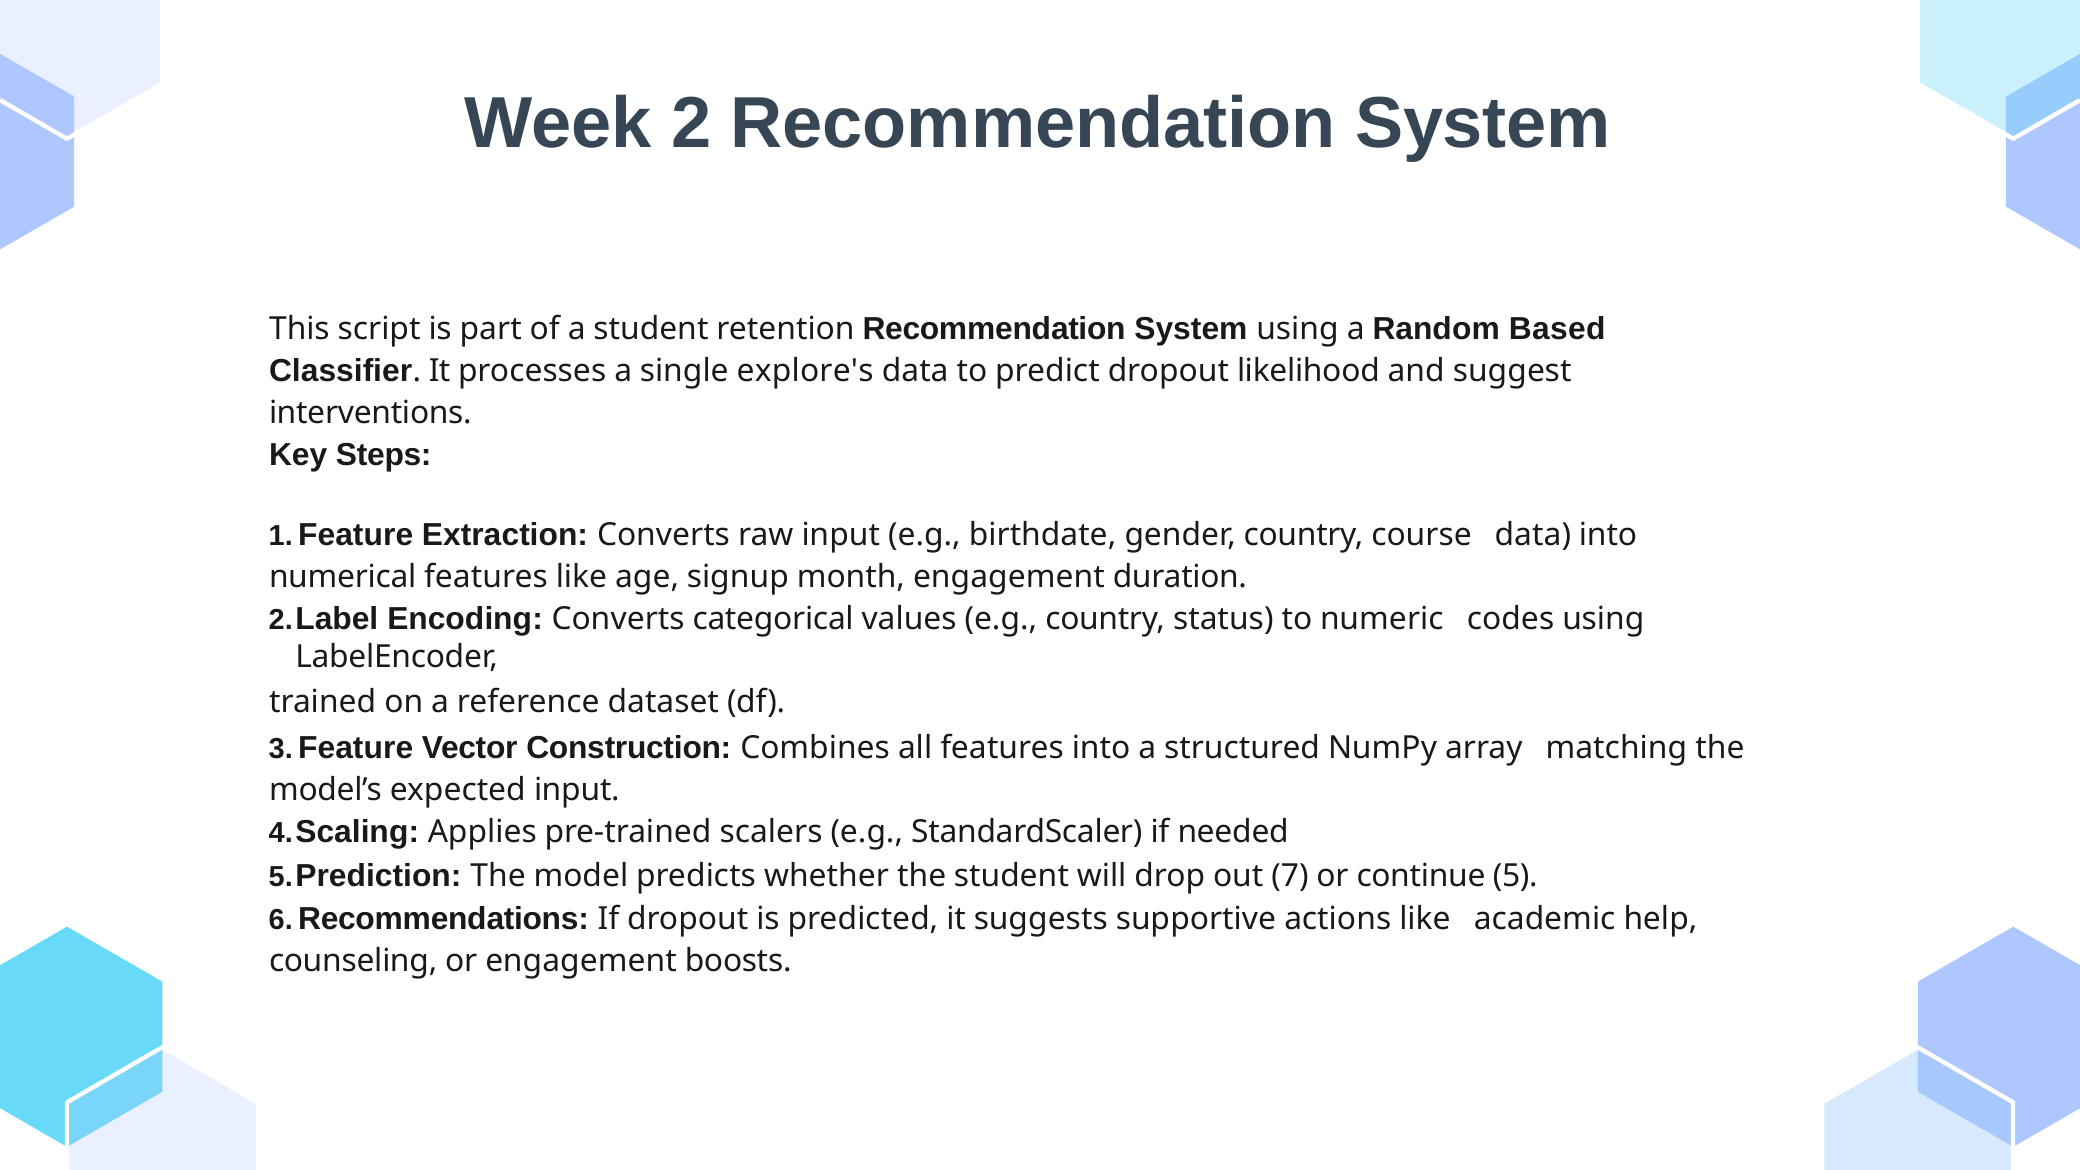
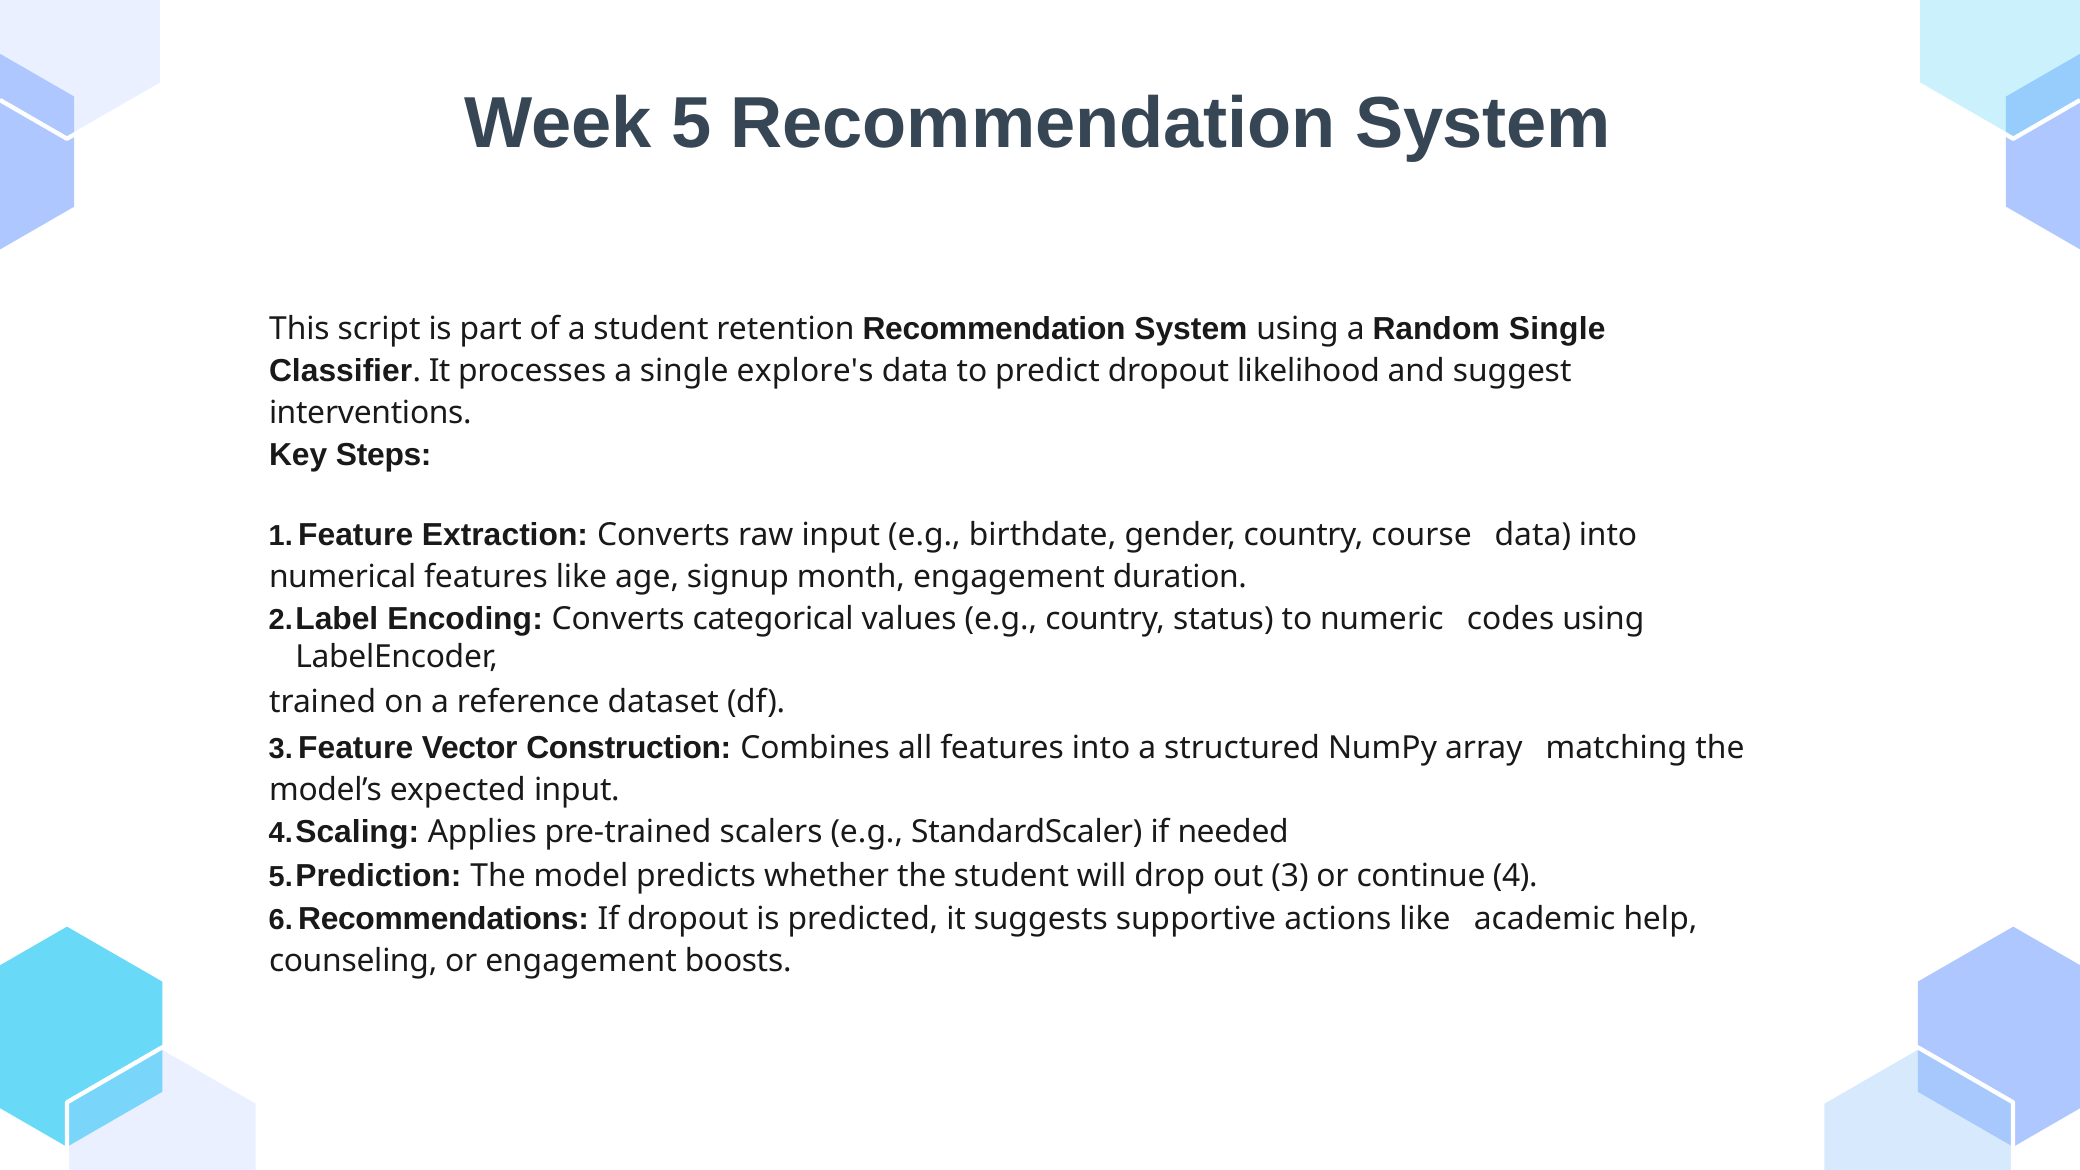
2: 2 -> 5 (691, 123)
Random Based: Based -> Single (1557, 329)
7: 7 -> 3 (1290, 876)
5: 5 -> 4 (1515, 876)
